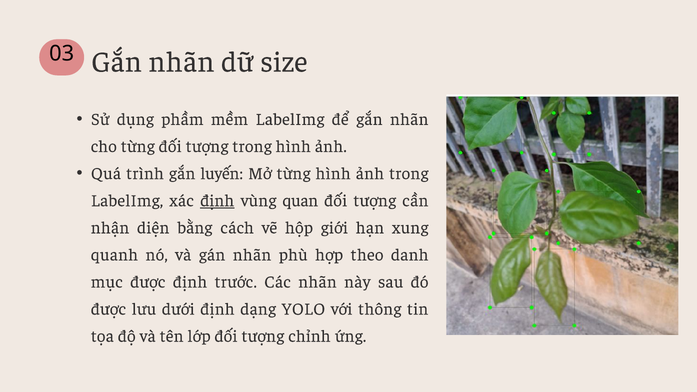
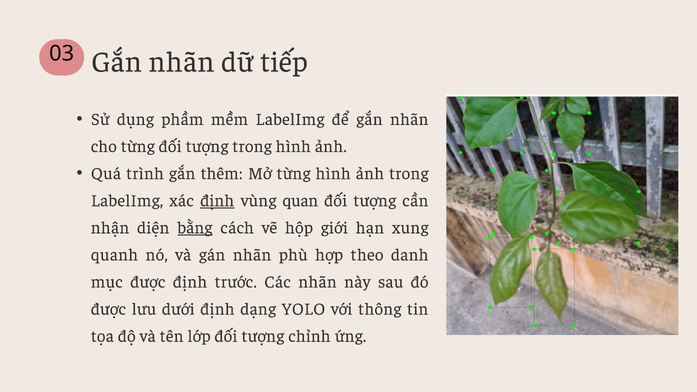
size: size -> tiếp (284, 62)
luyến: luyến -> thêm (222, 174)
bằng underline: none -> present (195, 228)
